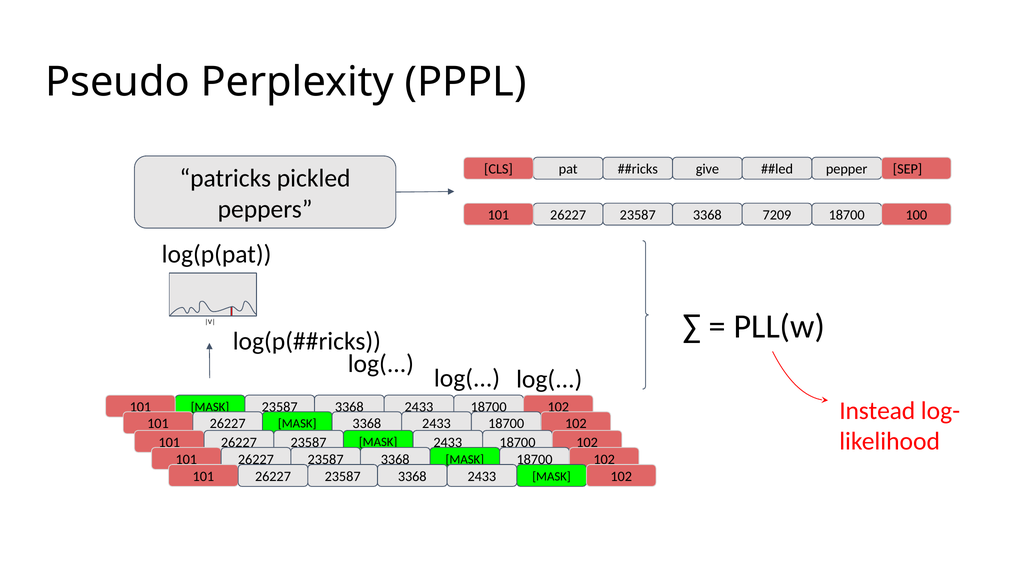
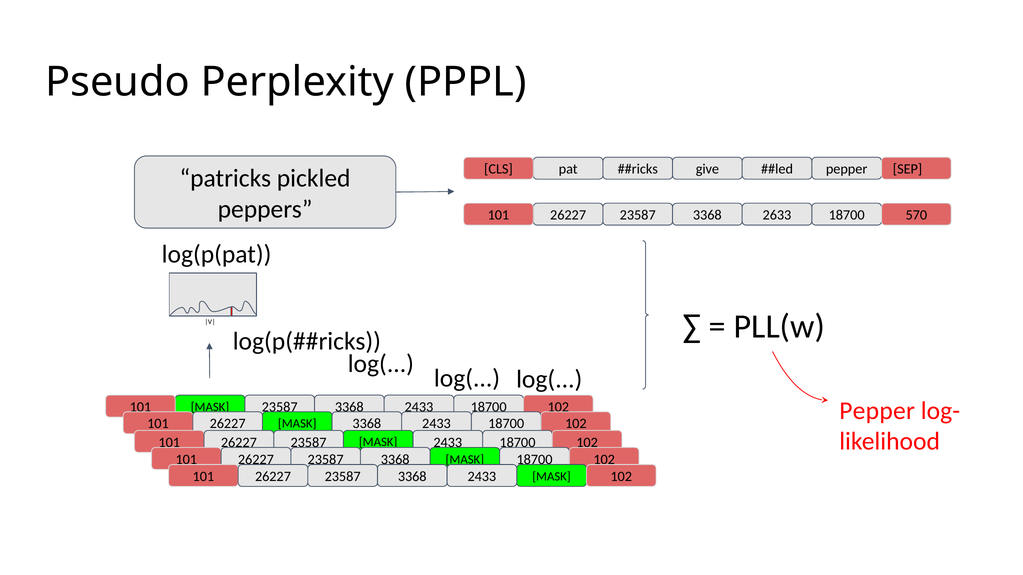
7209: 7209 -> 2633 (777, 215)
100: 100 -> 570 (916, 215)
Instead: Instead -> Pepper (877, 411)
